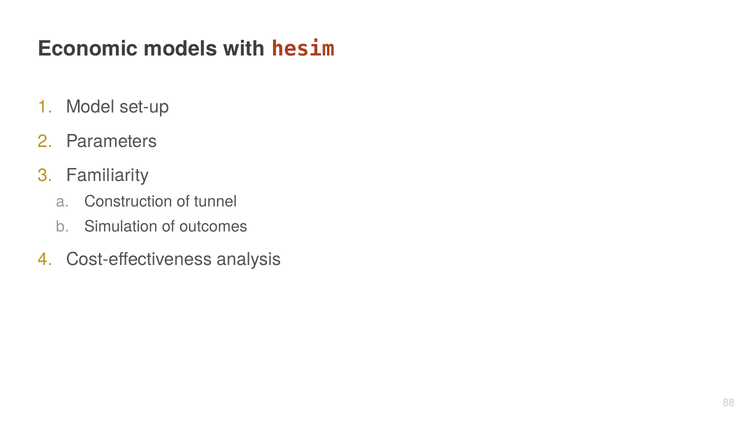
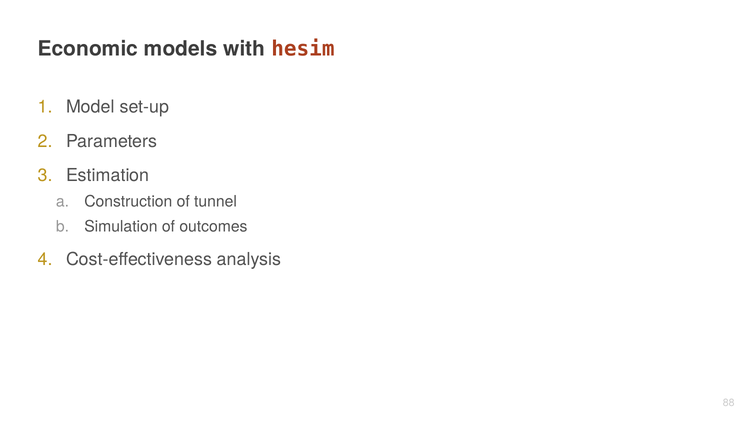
Familiarity: Familiarity -> Estimation (108, 175)
